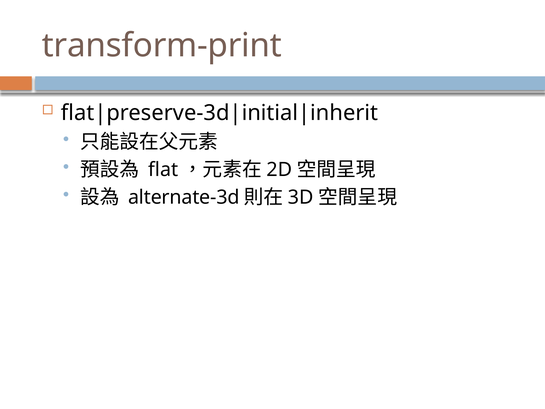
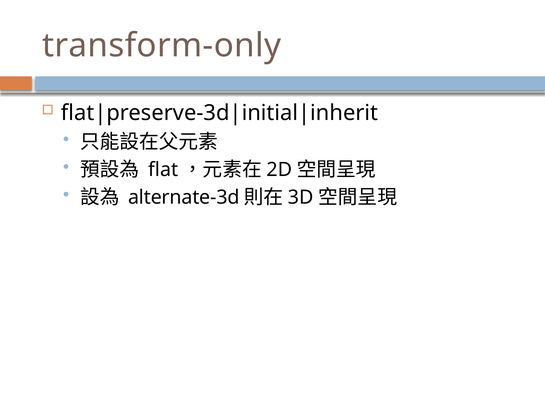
transform-print: transform-print -> transform-only (162, 45)
